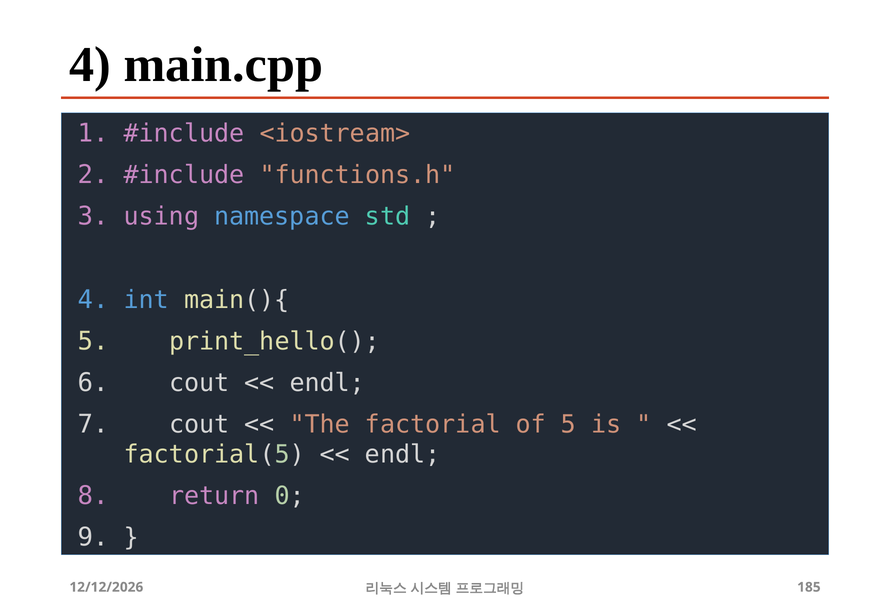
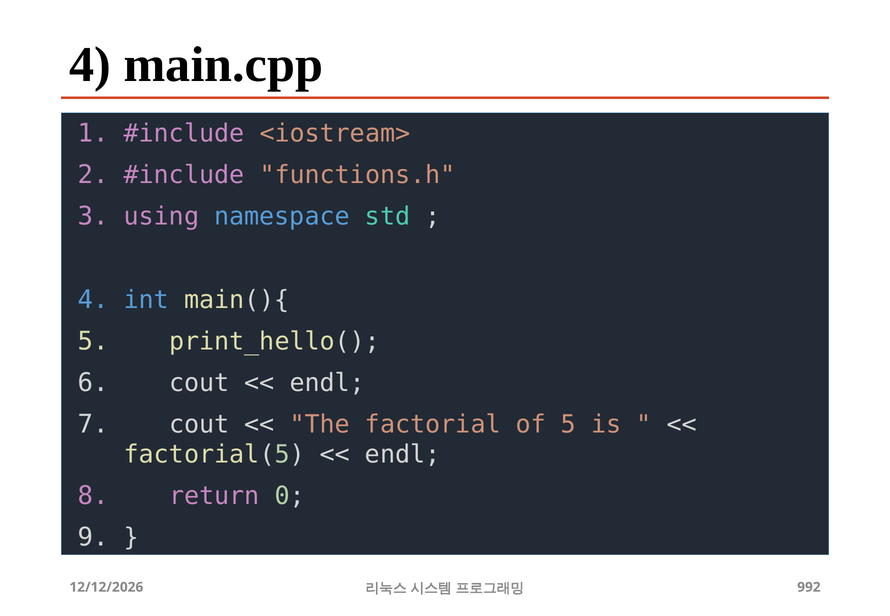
185: 185 -> 992 (809, 587)
